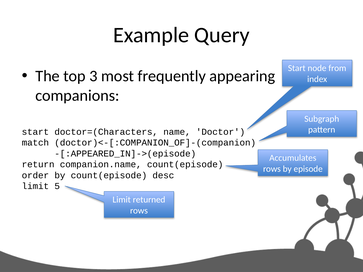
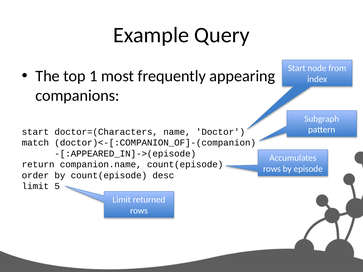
3: 3 -> 1 (93, 76)
